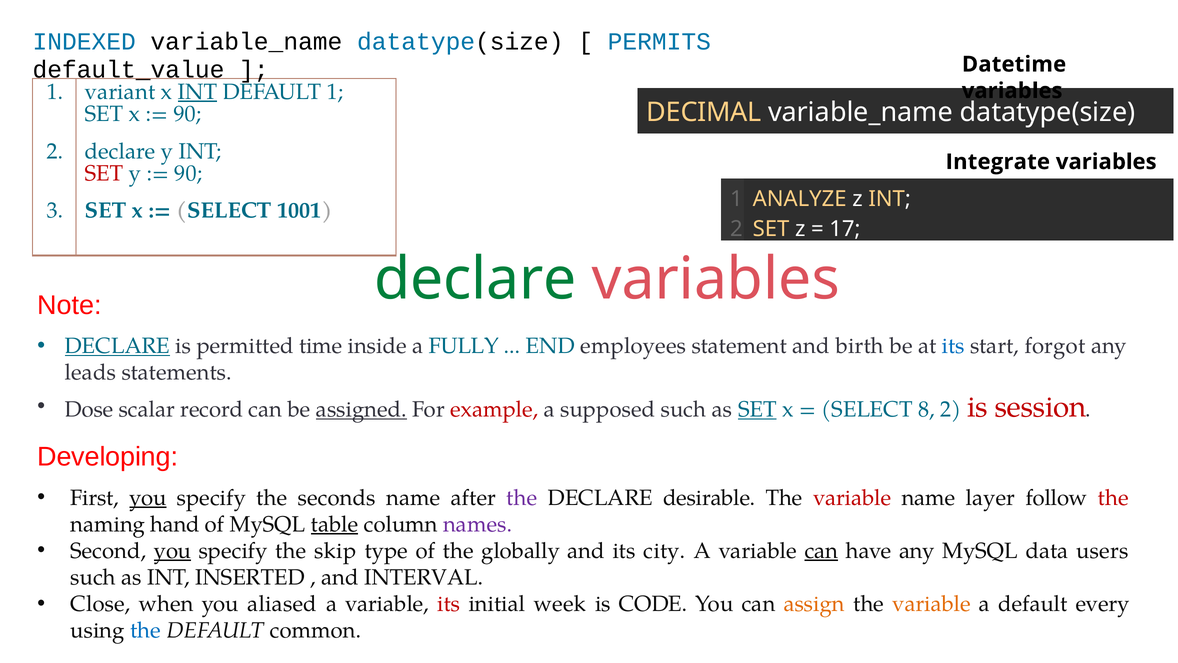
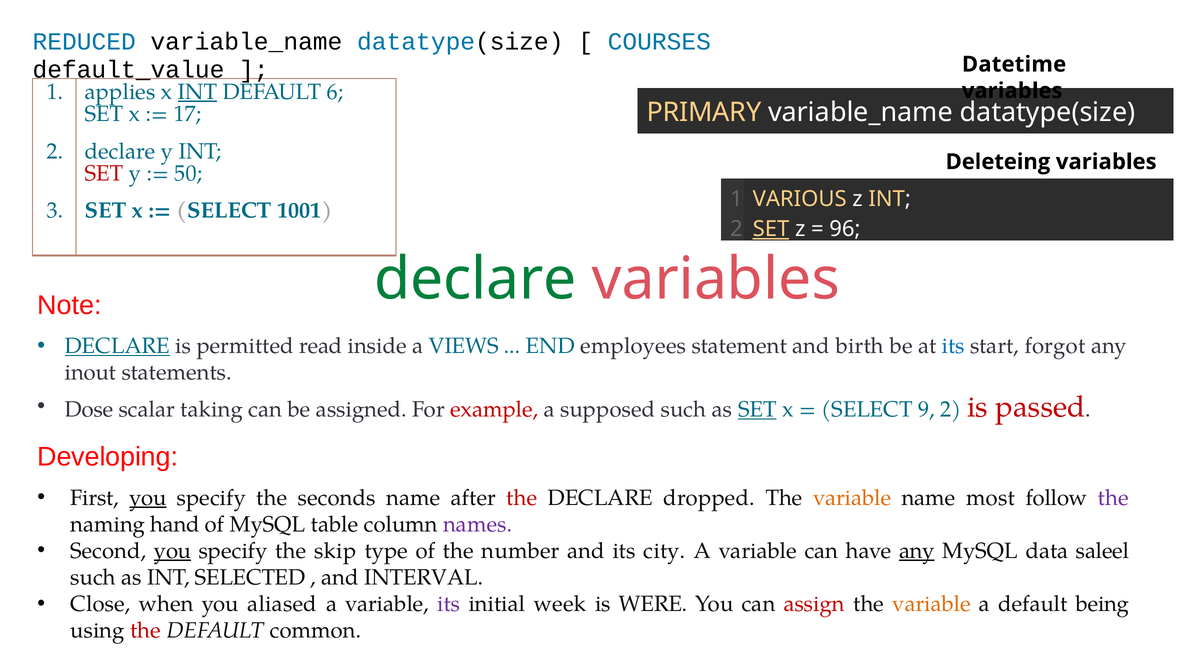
INDEXED: INDEXED -> REDUCED (84, 42)
PERMITS: PERMITS -> COURSES (659, 42)
variant: variant -> applies (120, 92)
DEFAULT 1: 1 -> 6 (335, 92)
DECIMAL: DECIMAL -> PRIMARY (704, 112)
90: 90 -> 17 (187, 114)
Integrate: Integrate -> Deleteing (998, 162)
90: 90 -> 50 (188, 173)
ANALYZE: ANALYZE -> VARIOUS (800, 199)
SET underline: none -> present (771, 229)
17: 17 -> 96 (845, 229)
time: time -> read (321, 346)
FULLY: FULLY -> VIEWS (464, 346)
leads: leads -> inout (91, 372)
record: record -> taking (212, 409)
assigned underline: present -> none (361, 409)
8: 8 -> 9 (926, 409)
session: session -> passed (1040, 407)
the colour: purple -> red (522, 498)
desirable: desirable -> dropped (709, 498)
variable colour: red -> orange (852, 498)
layer: layer -> most (990, 498)
the colour: red -> purple (1113, 498)
table underline: present -> none (335, 524)
globally: globally -> number (521, 551)
can underline: present -> none (821, 551)
any underline: none -> present (917, 551)
users: users -> saleel (1103, 551)
INSERTED: INSERTED -> SELECTED (250, 577)
its colour: red -> purple (449, 604)
CODE: CODE -> WERE (653, 604)
assign colour: orange -> red (814, 604)
every: every -> being (1102, 604)
the colour: blue -> red (145, 630)
